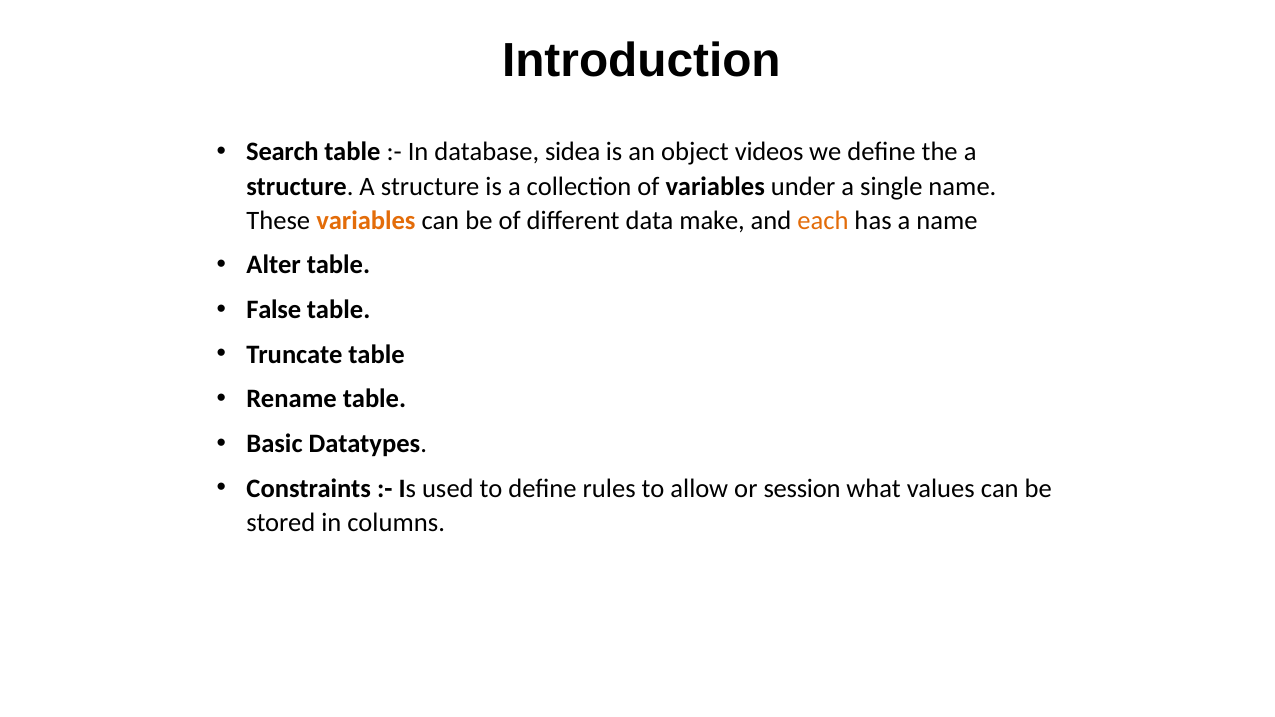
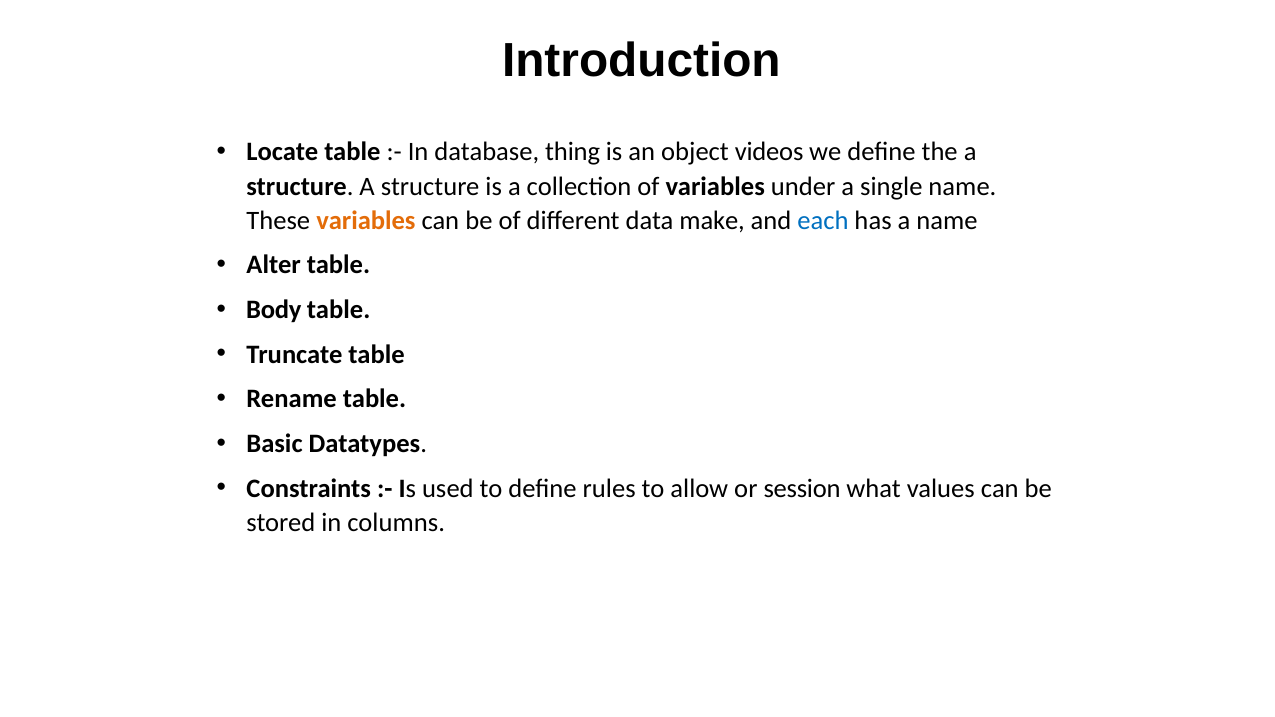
Search: Search -> Locate (282, 152)
sidea: sidea -> thing (573, 152)
each colour: orange -> blue (823, 220)
False: False -> Body (274, 310)
